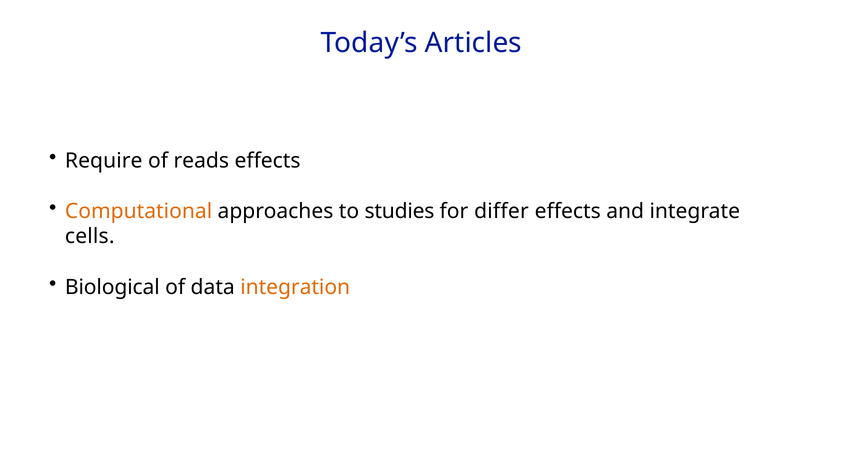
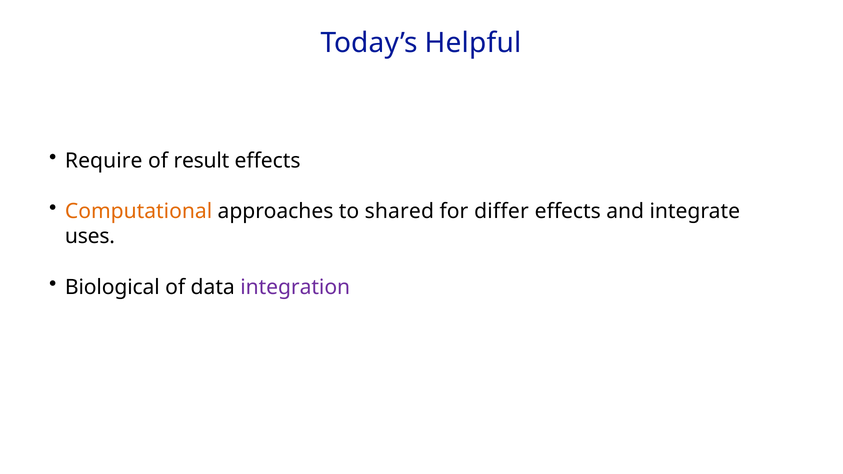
Articles: Articles -> Helpful (473, 43)
reads: reads -> result (201, 161)
studies: studies -> shared (399, 211)
cells: cells -> uses (90, 237)
integration colour: orange -> purple (295, 287)
